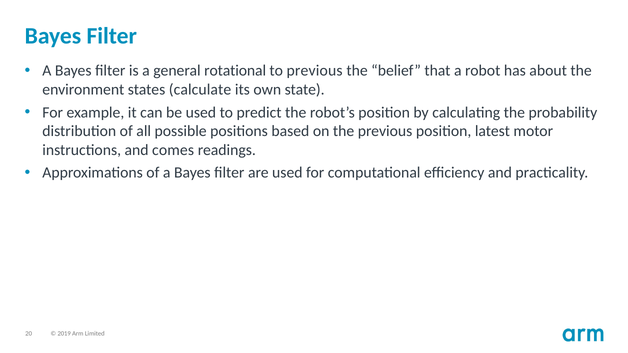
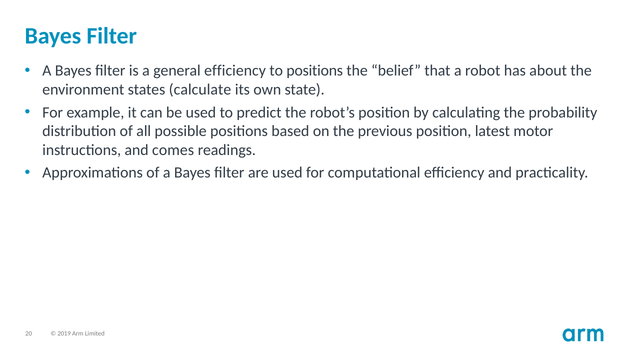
general rotational: rotational -> efficiency (235, 71)
to previous: previous -> positions (315, 71)
